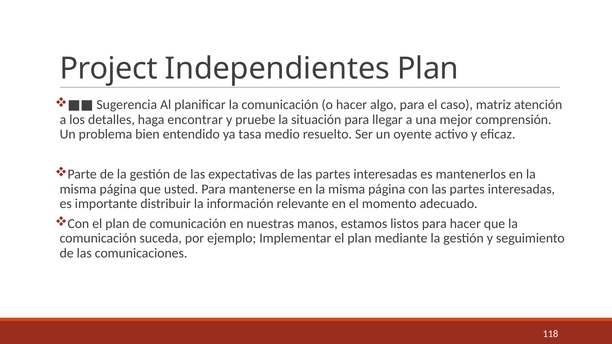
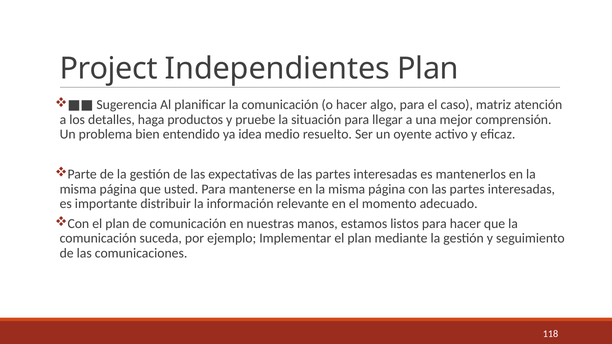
encontrar: encontrar -> productos (195, 120)
tasa: tasa -> idea (250, 135)
